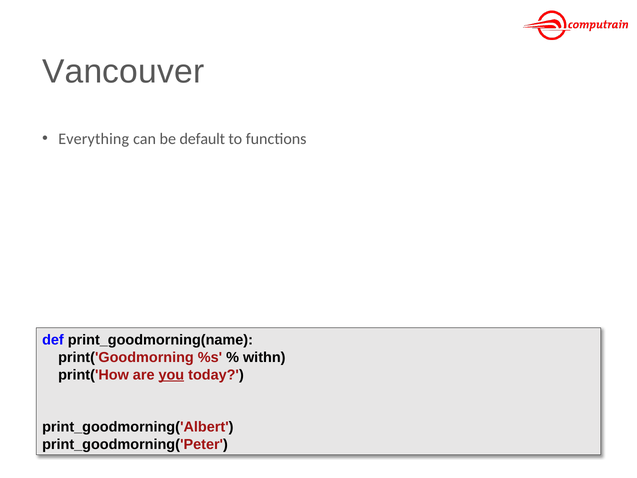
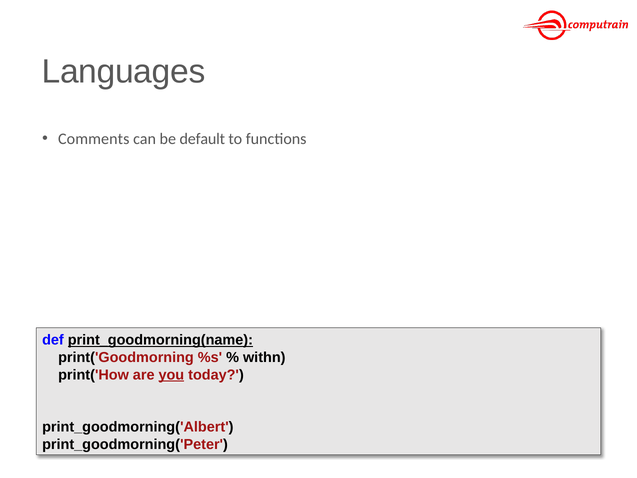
Vancouver: Vancouver -> Languages (124, 71)
Everything: Everything -> Comments (94, 139)
print_goodmorning(name underline: none -> present (160, 340)
